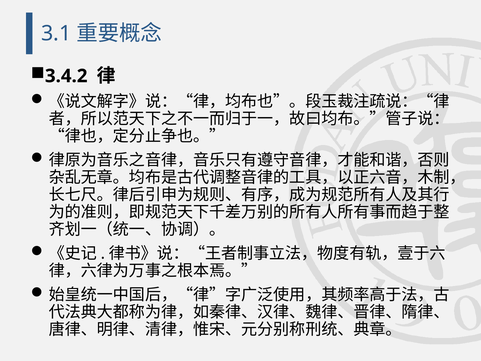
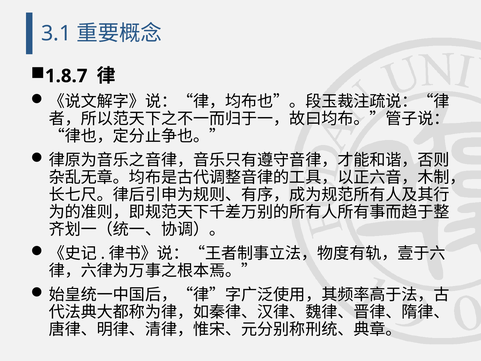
3.4.2: 3.4.2 -> 1.8.7 (66, 76)
